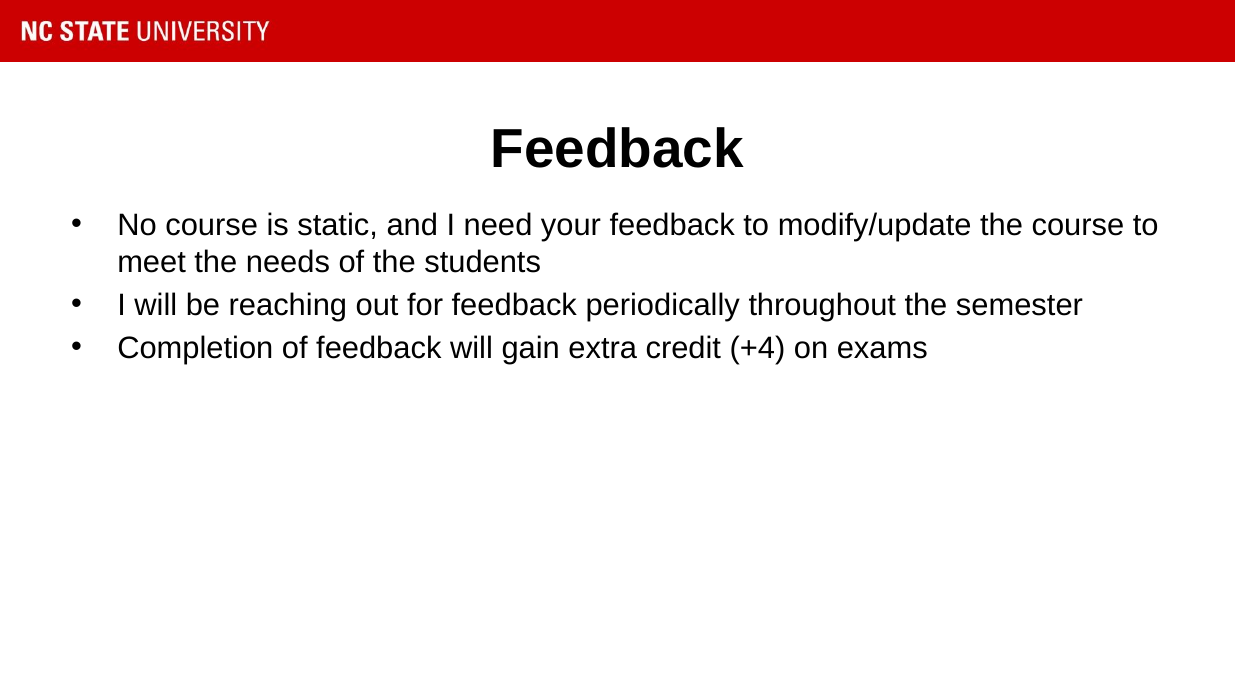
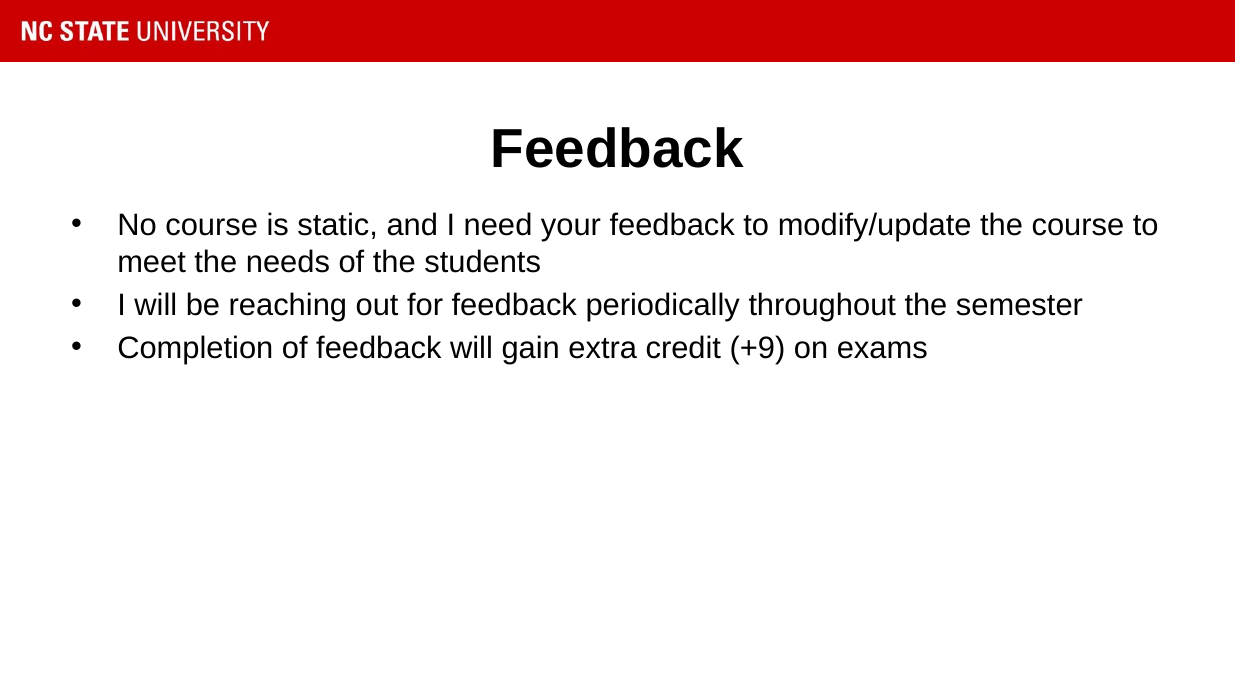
+4: +4 -> +9 (757, 348)
